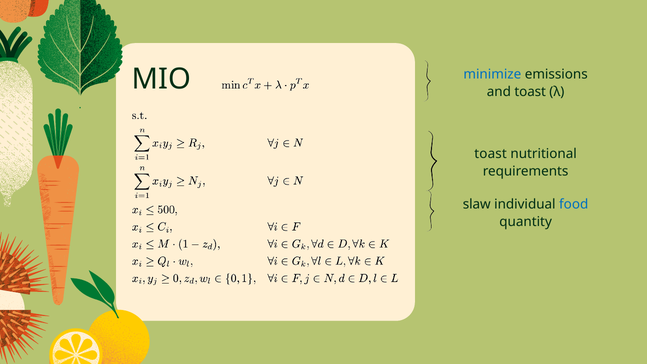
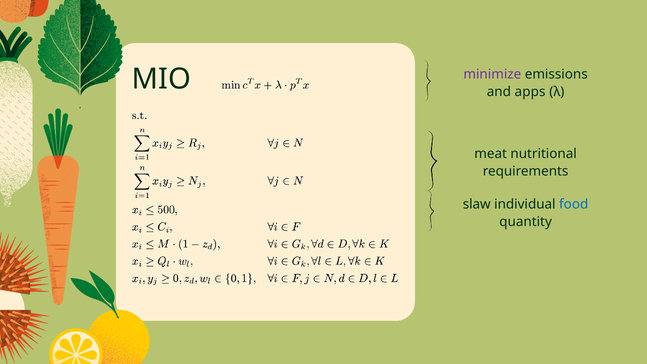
minimize colour: blue -> purple (492, 74)
and toast: toast -> apps (530, 92)
toast: toast -> meat (491, 154)
